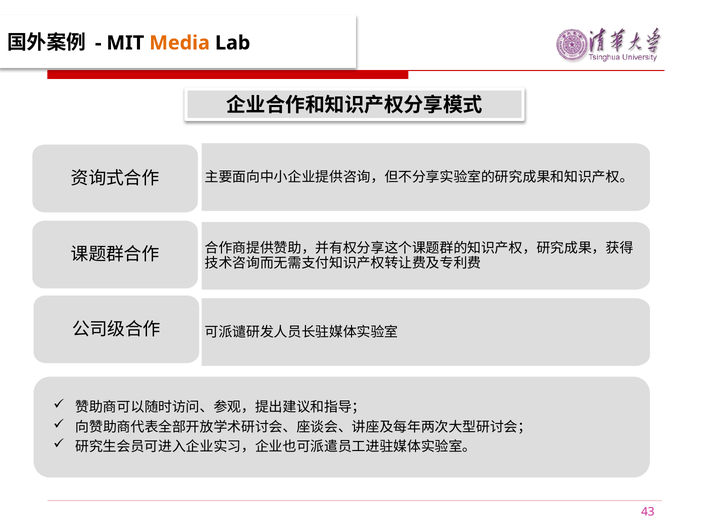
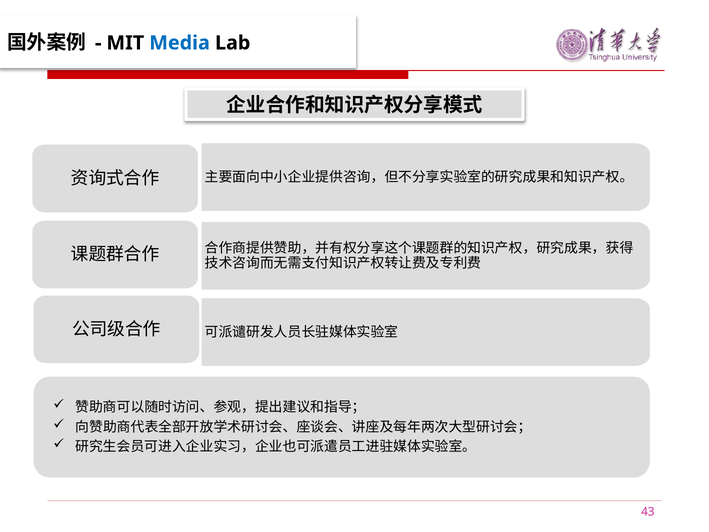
Media colour: orange -> blue (180, 43)
